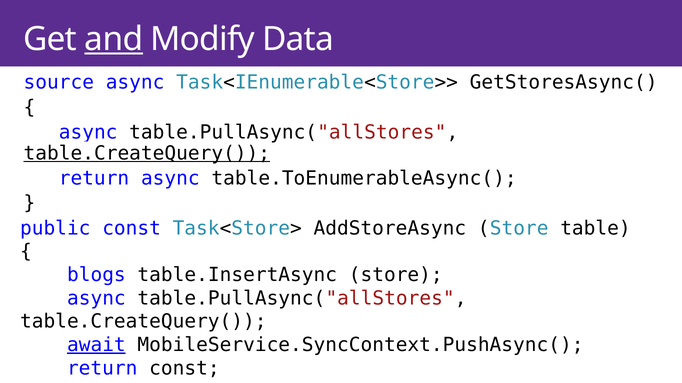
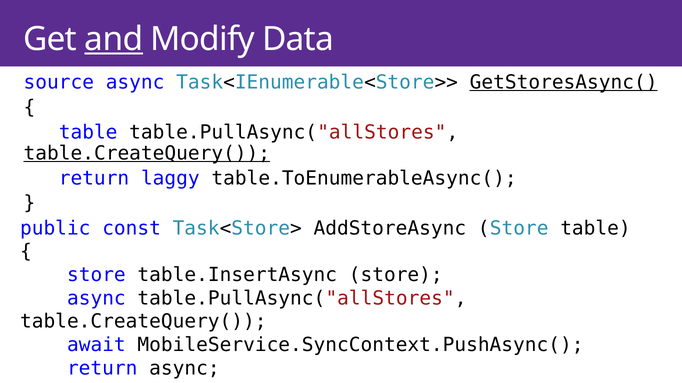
GetStoresAsync( underline: none -> present (564, 82)
async: async -> table (88, 132)
return async: async -> laggy (170, 178)
blogs: blogs -> store (96, 275)
await underline: present -> none (96, 345)
return const: const -> async (184, 369)
